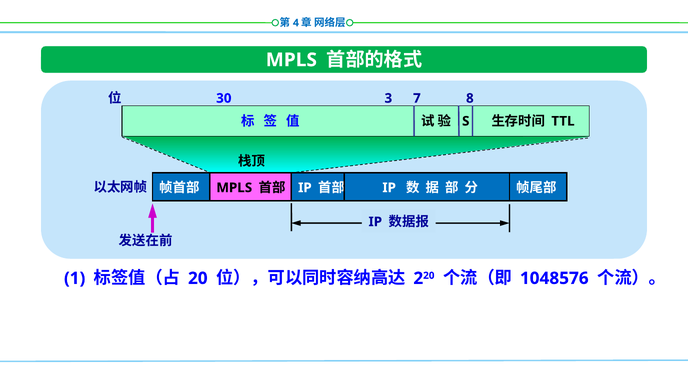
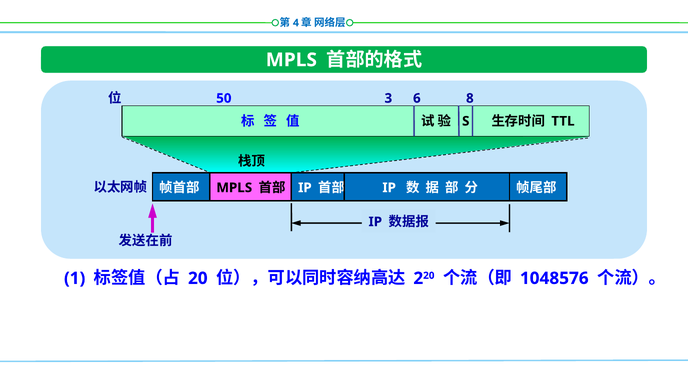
30: 30 -> 50 (224, 98)
7: 7 -> 6 (417, 98)
